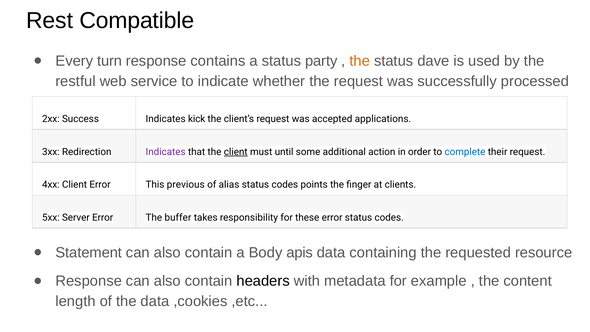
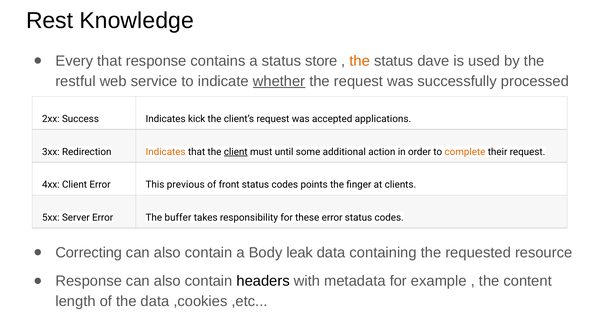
Compatible: Compatible -> Knowledge (137, 20)
Every turn: turn -> that (110, 61)
party: party -> store (321, 61)
whether underline: none -> present (279, 81)
Indicates colour: purple -> orange (166, 152)
complete colour: blue -> orange (465, 152)
alias: alias -> front (229, 185)
Statement: Statement -> Correcting (89, 252)
apis: apis -> leak (300, 252)
